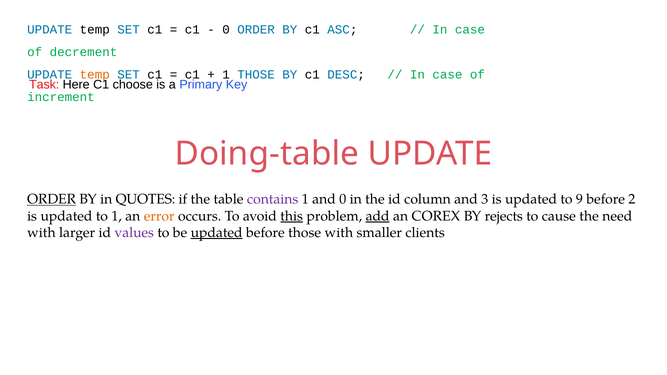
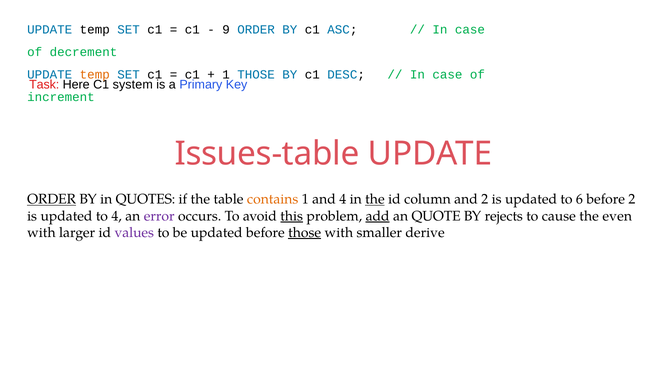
0: 0 -> 9 (226, 30)
choose: choose -> system (133, 85)
Doing-table: Doing-table -> Issues-table (267, 154)
contains colour: purple -> orange (273, 199)
and 0: 0 -> 4 (343, 199)
the underline: none -> present (375, 199)
and 3: 3 -> 2 (485, 199)
9: 9 -> 6 (579, 199)
to 1: 1 -> 4 (117, 216)
error colour: orange -> purple (159, 216)
COREX: COREX -> QUOTE (436, 216)
need: need -> even (617, 216)
updated underline: present -> none (217, 233)
those underline: none -> present (305, 233)
clients: clients -> derive (425, 233)
